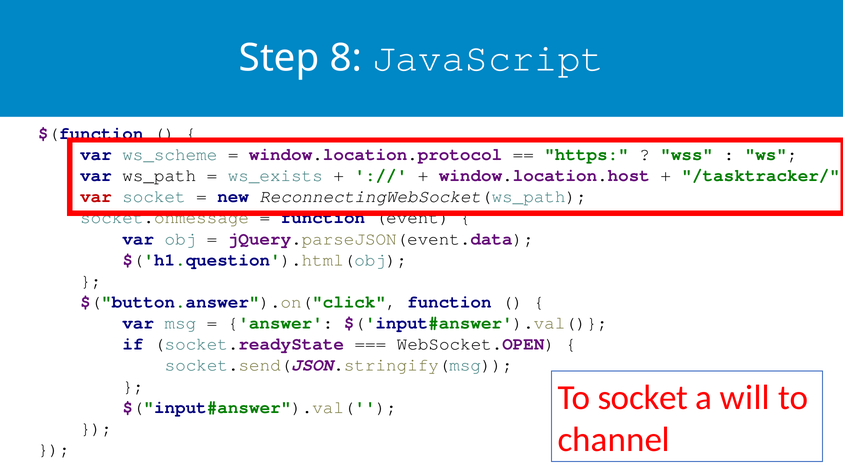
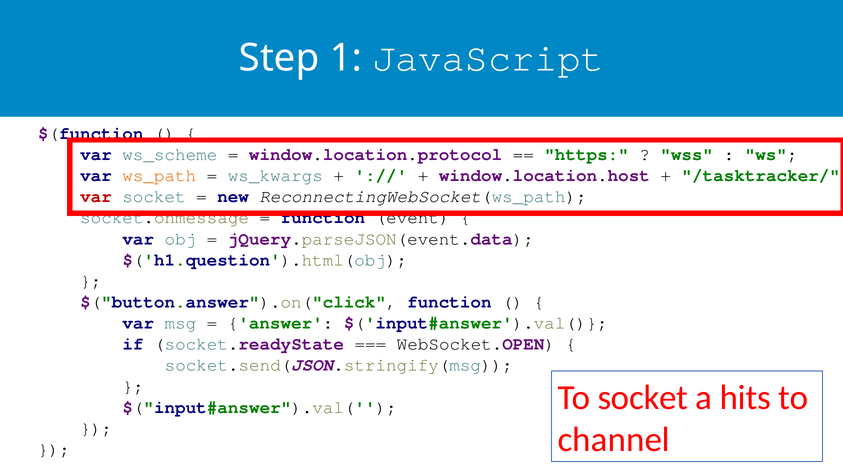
8: 8 -> 1 (346, 58)
ws_path colour: black -> orange (159, 176)
ws_exists: ws_exists -> ws_kwargs (275, 176)
will: will -> hits (745, 398)
